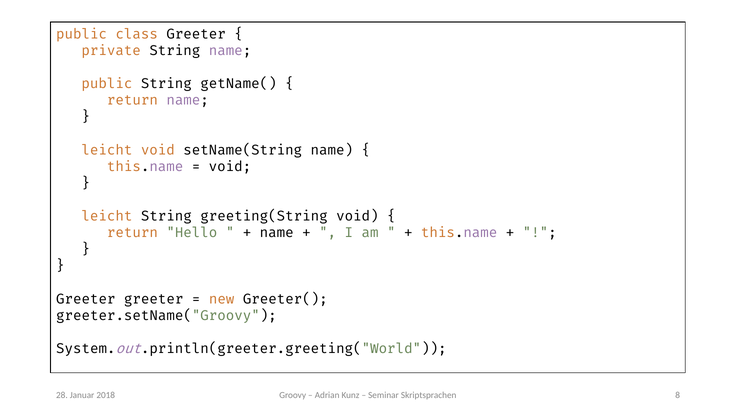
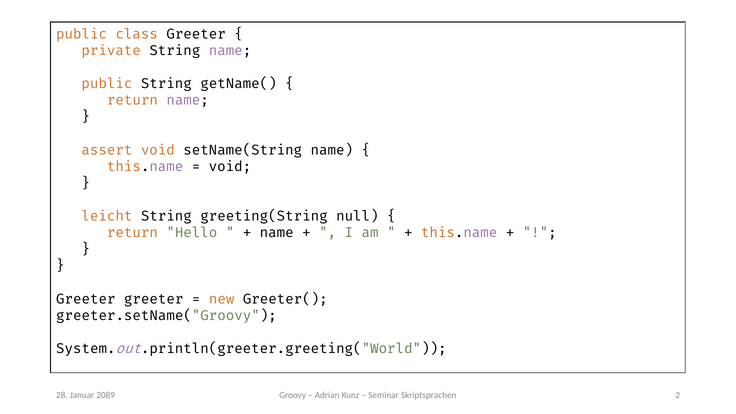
leicht: leicht -> assert (107, 150)
greeting(String void: void -> null (357, 216)
8: 8 -> 2 (678, 395)
2018: 2018 -> 2089 (106, 395)
